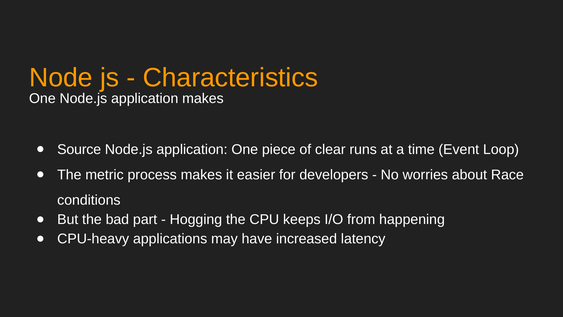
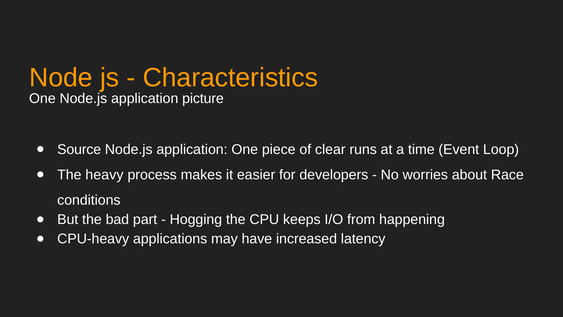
application makes: makes -> picture (203, 99)
metric: metric -> heavy (104, 175)
